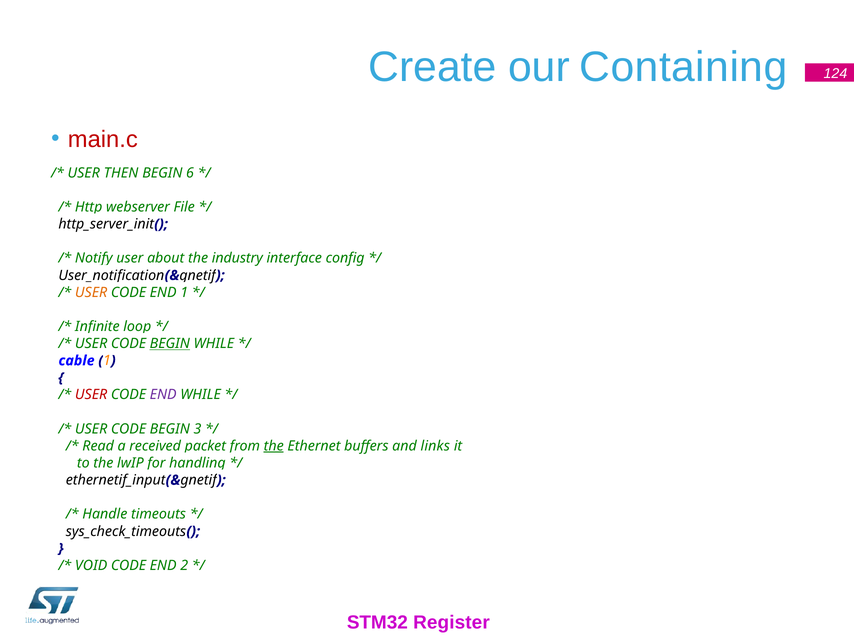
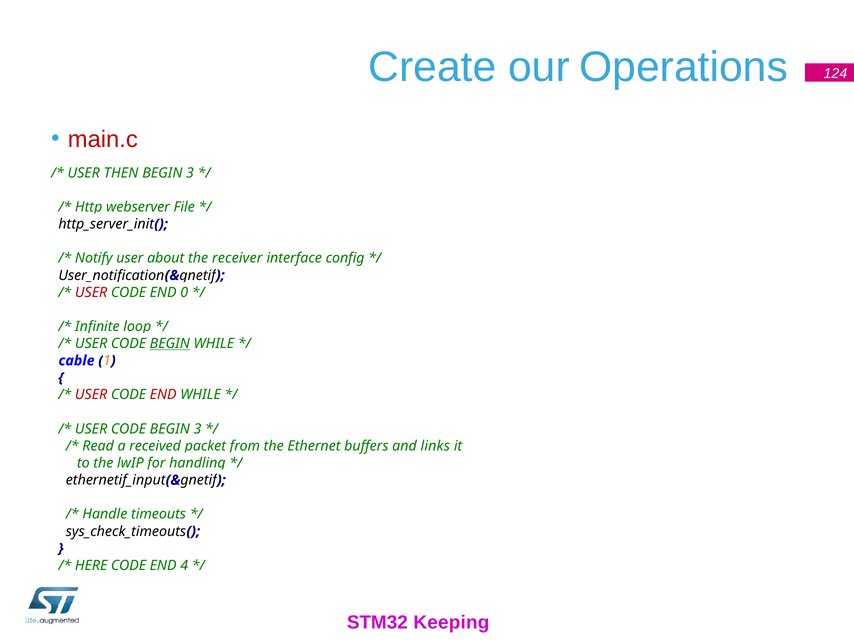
Containing: Containing -> Operations (684, 67)
6: 6 -> 3 (190, 173)
industry: industry -> receiver (237, 258)
USER colour: orange -> red (91, 293)
END 1: 1 -> 0 (184, 293)
END colour: purple -> red (163, 395)
the underline: present -> none (274, 446)
VOID: VOID -> HERE (91, 566)
2: 2 -> 4 (184, 566)
Register: Register -> Keeping (451, 623)
